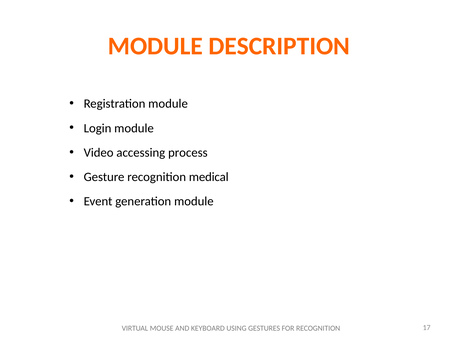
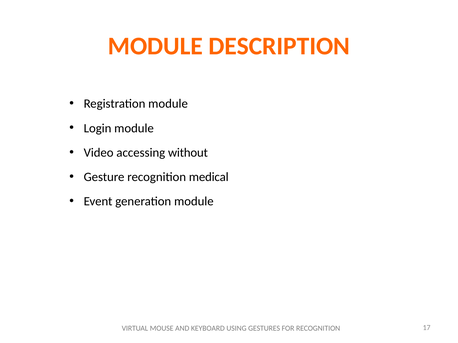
process: process -> without (188, 153)
